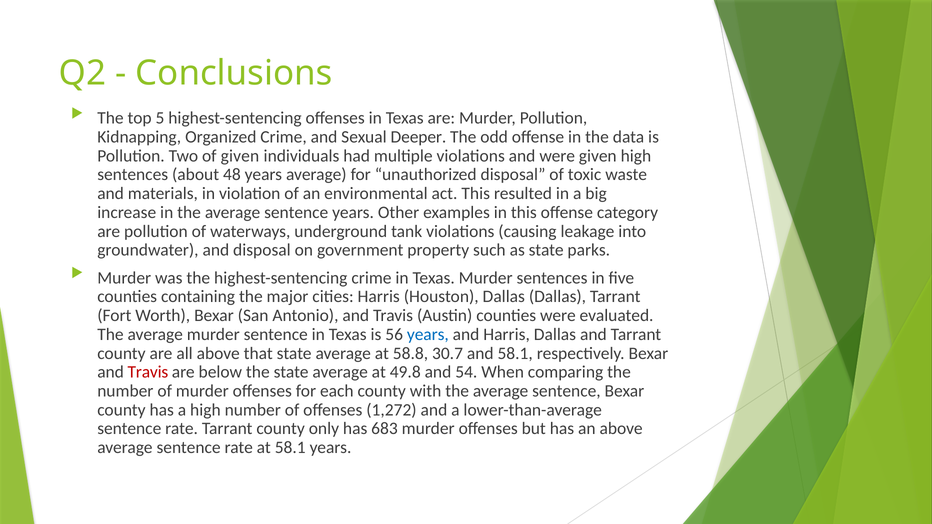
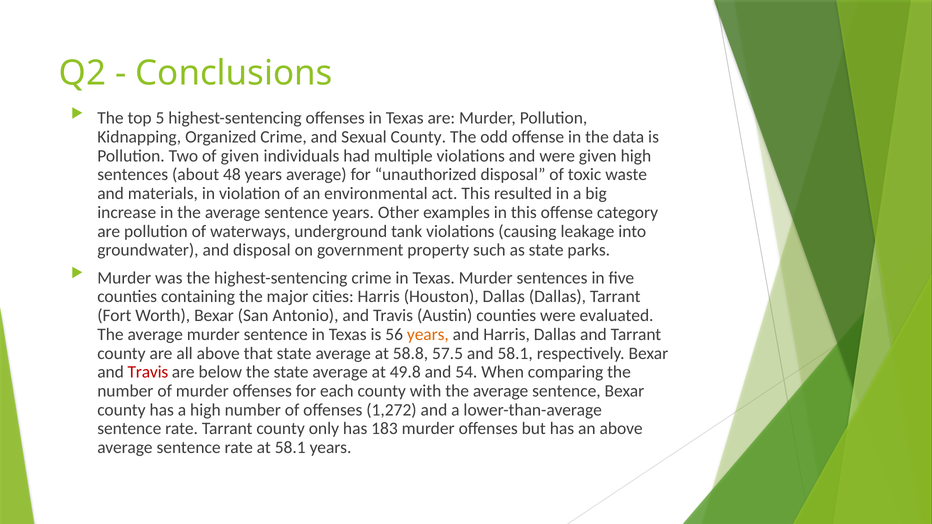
Sexual Deeper: Deeper -> County (418, 137)
years colour: blue -> orange (428, 335)
30.7: 30.7 -> 57.5 (448, 353)
683: 683 -> 183 (384, 429)
